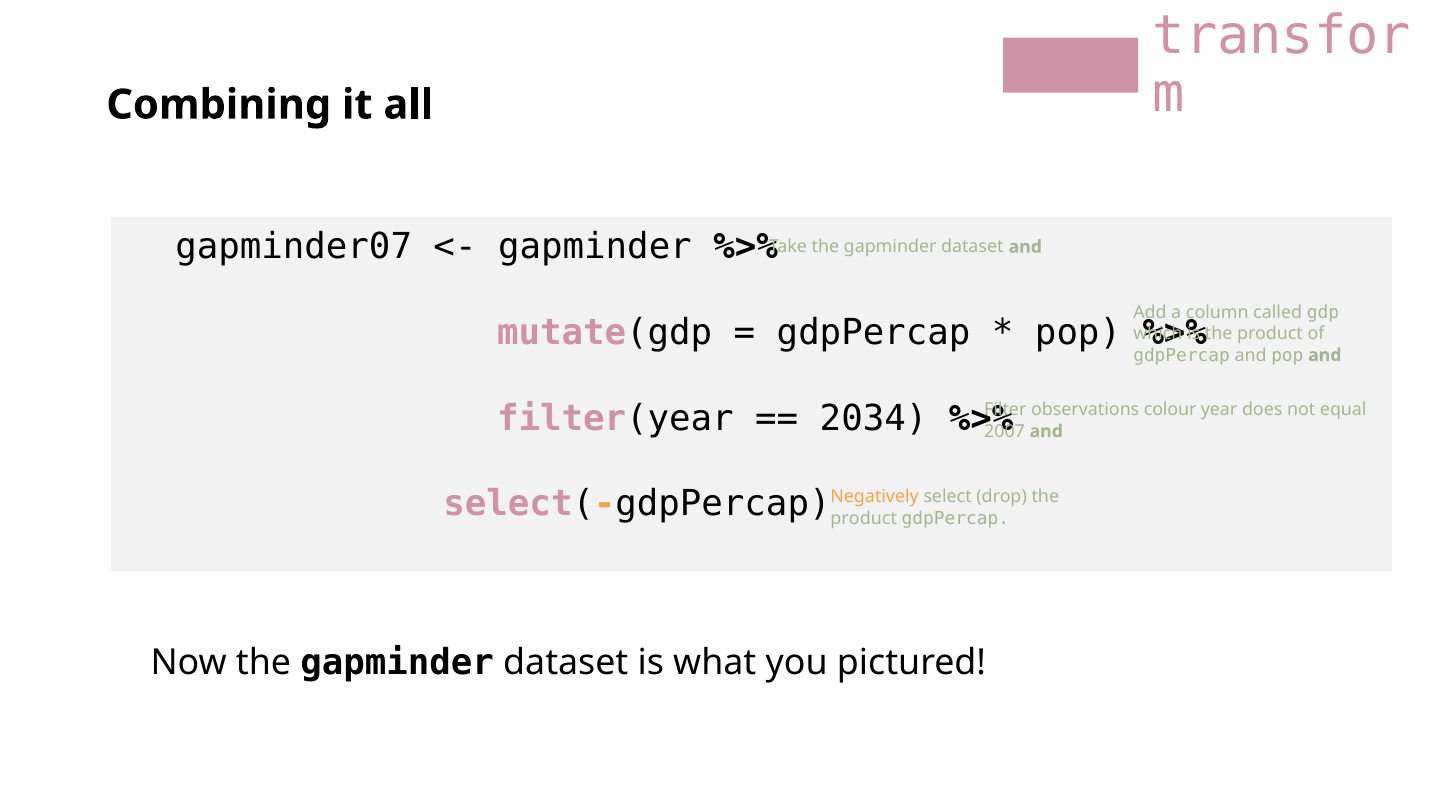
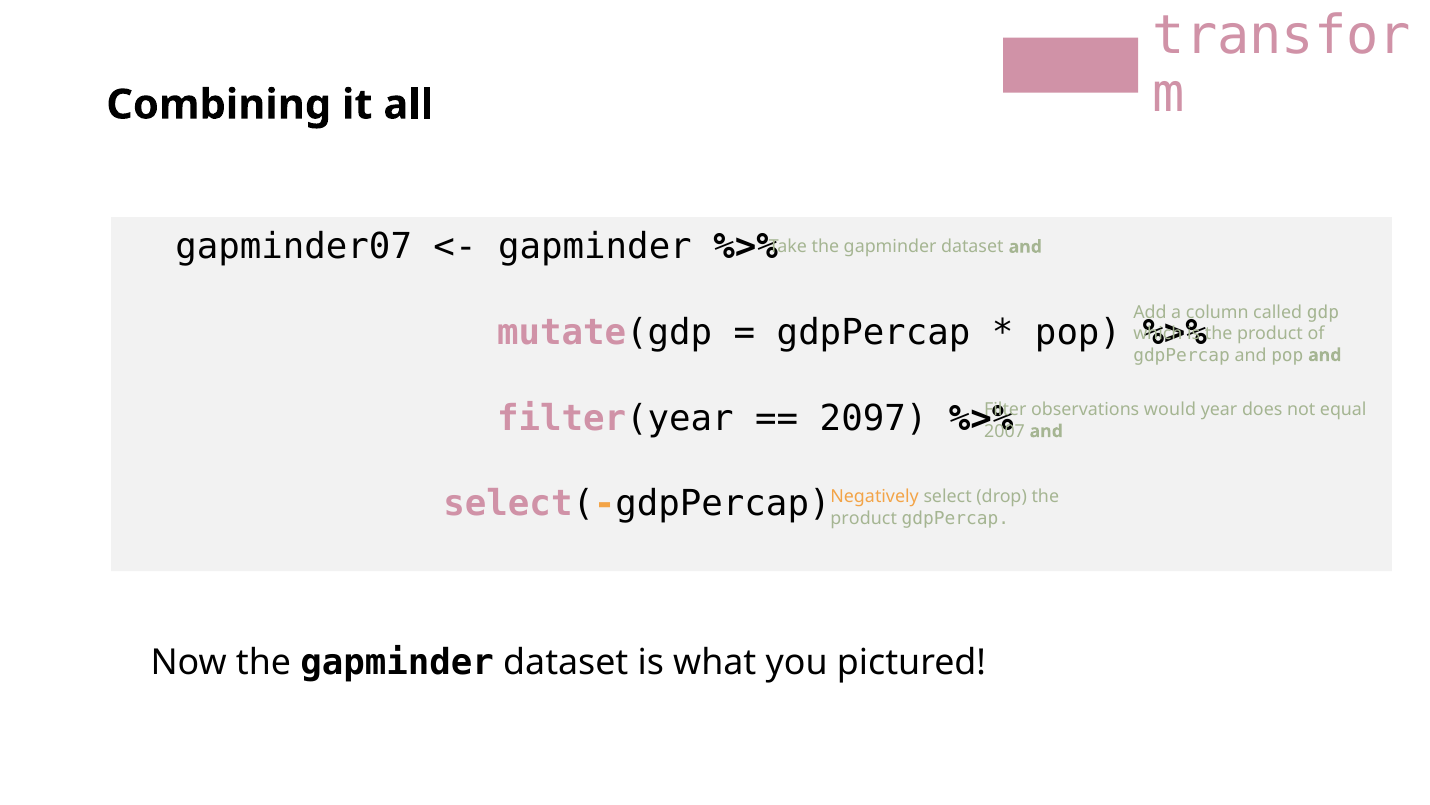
2034: 2034 -> 2097 (874, 418)
colour: colour -> would (1170, 409)
